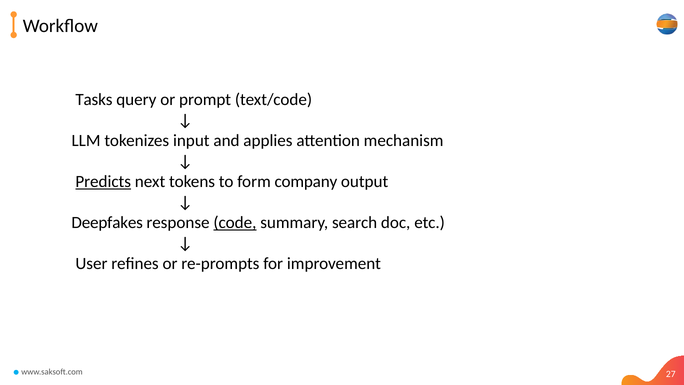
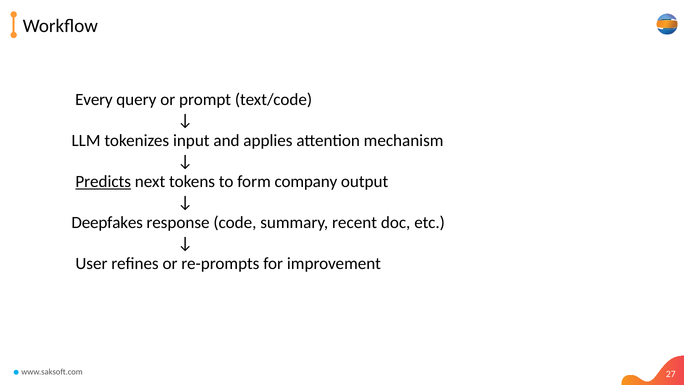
Tasks: Tasks -> Every (94, 99)
code underline: present -> none (235, 223)
search: search -> recent (355, 223)
